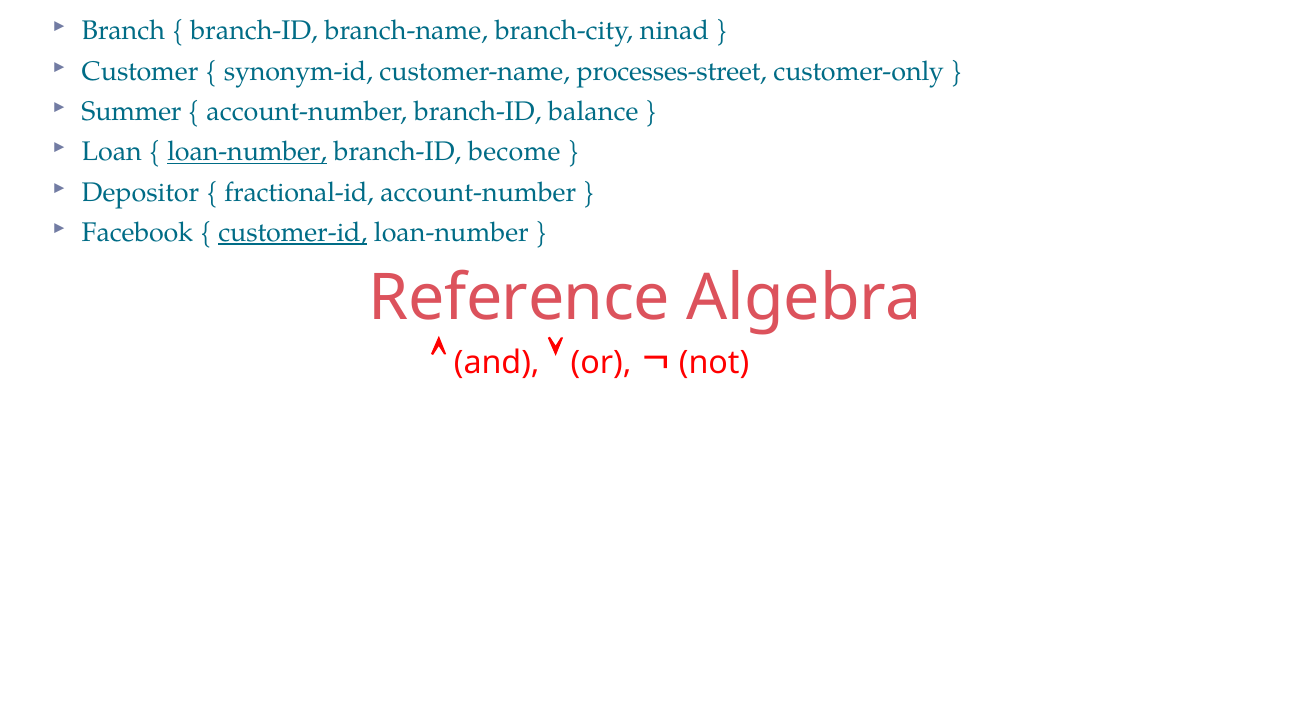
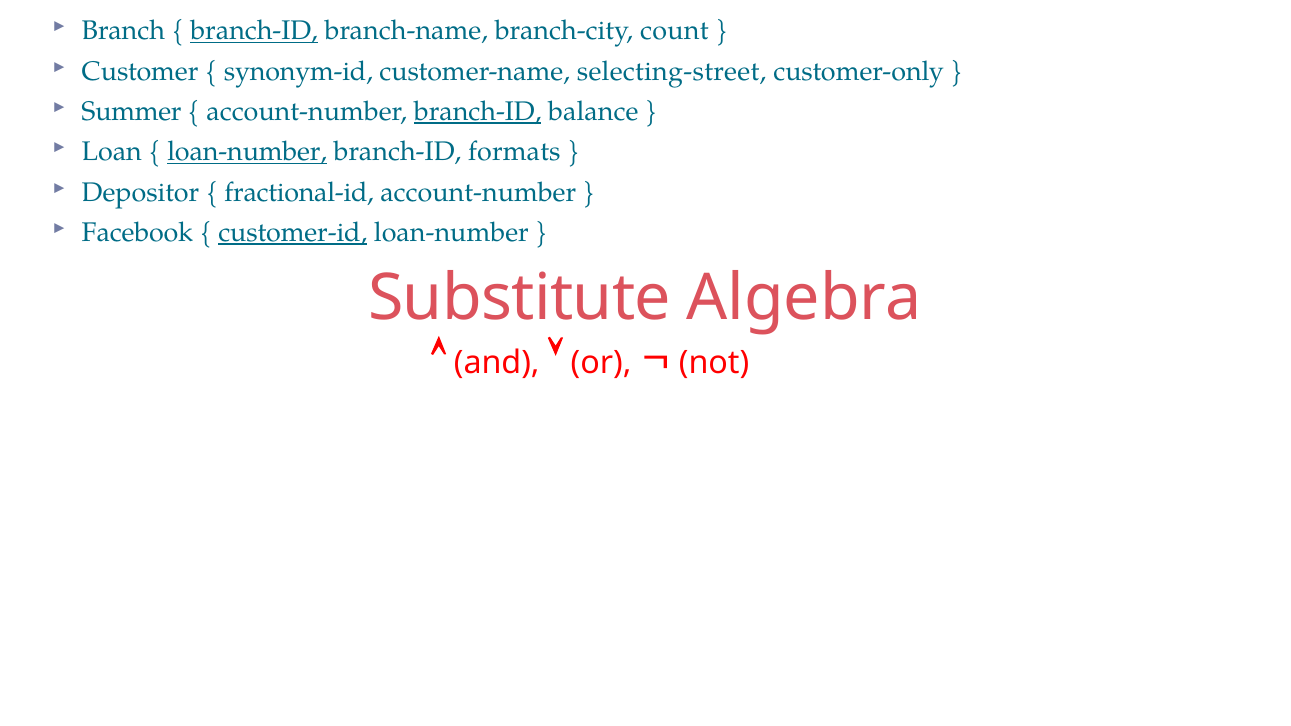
branch-ID underline: none -> present (254, 31)
ninad: ninad -> count (674, 31)
processes-street: processes-street -> selecting-street (672, 71)
branch-ID underline: none -> present (478, 112)
become: become -> formats (514, 152)
Reference: Reference -> Substitute (520, 298)
